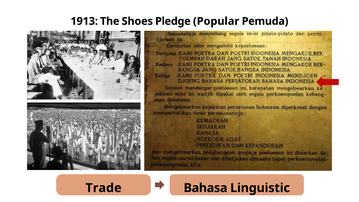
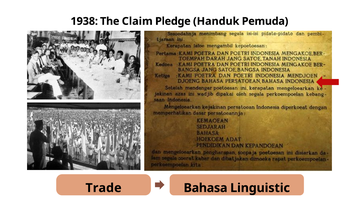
1913: 1913 -> 1938 (84, 21)
Shoes: Shoes -> Claim (137, 21)
Popular: Popular -> Handuk (216, 21)
